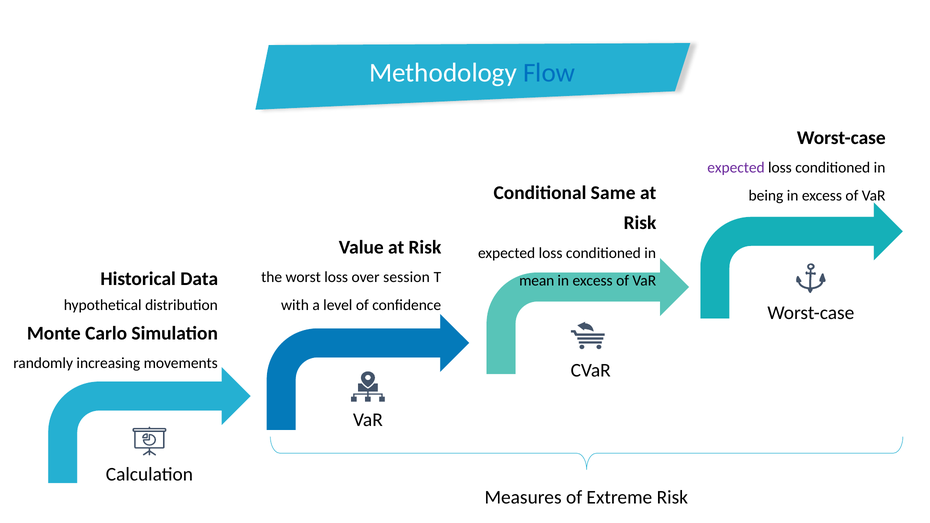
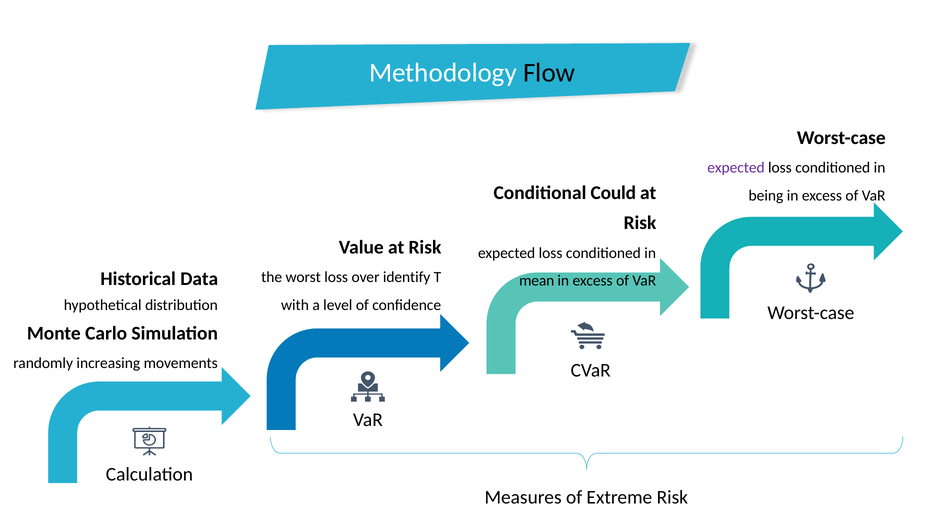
Flow colour: blue -> black (549, 73)
Same: Same -> Could (613, 193)
session: session -> identify (407, 277)
